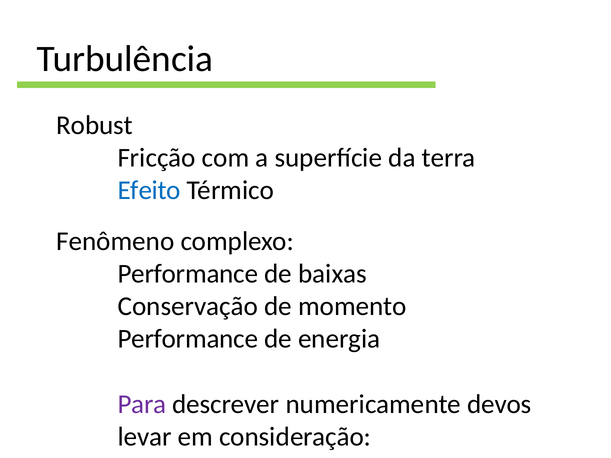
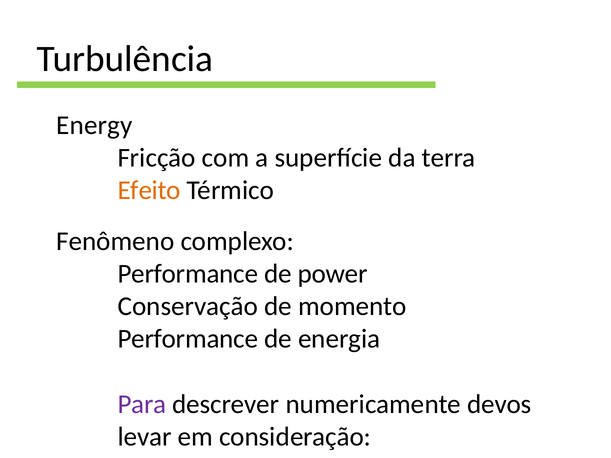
Robust: Robust -> Energy (94, 125)
Efeito colour: blue -> orange (149, 190)
baixas: baixas -> power (333, 274)
